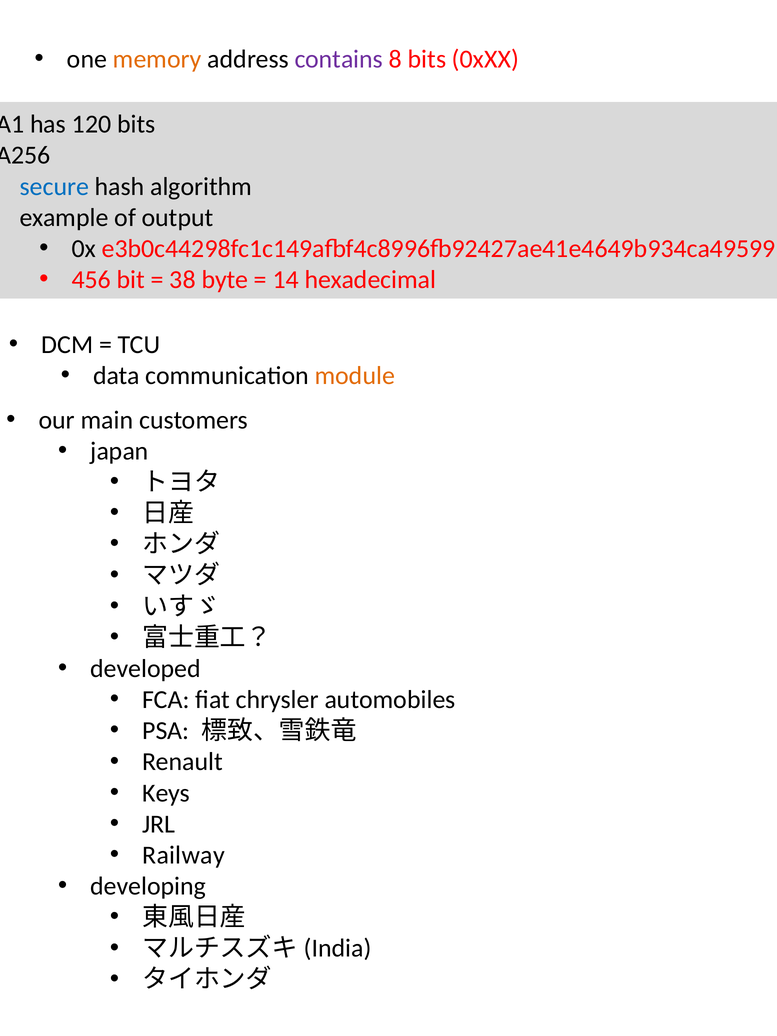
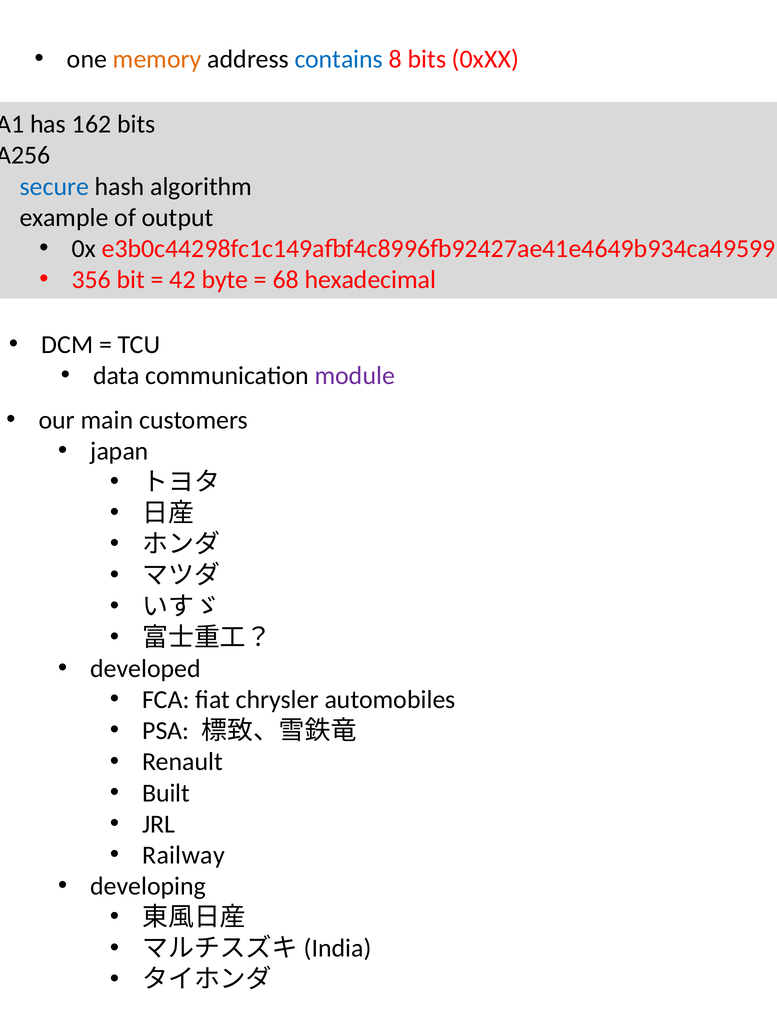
contains colour: purple -> blue (339, 59)
120: 120 -> 162 (92, 124)
456: 456 -> 356 (91, 280)
38: 38 -> 42 (183, 280)
14: 14 -> 68 (286, 280)
module colour: orange -> purple (355, 376)
Keys: Keys -> Built (166, 793)
